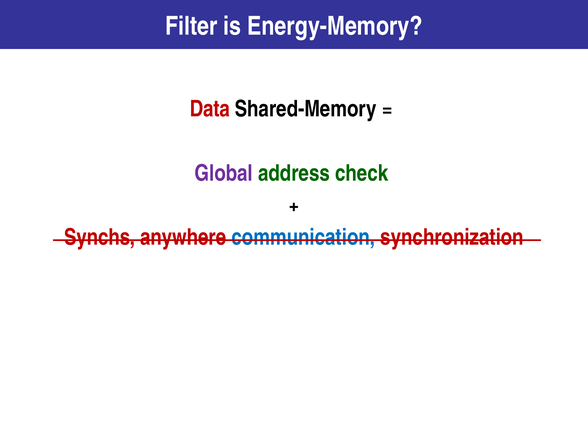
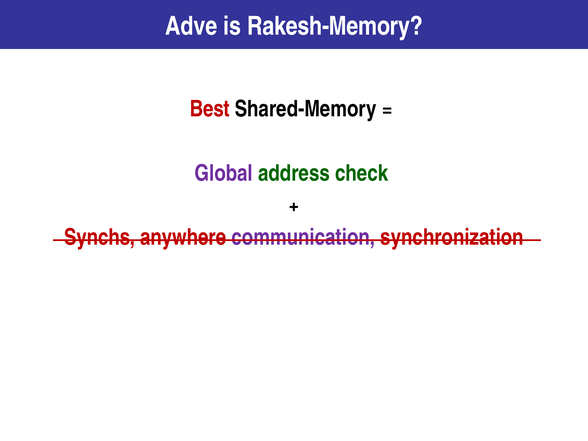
Filter: Filter -> Adve (191, 26)
Energy-Memory: Energy-Memory -> Rakesh-Memory (335, 26)
Data: Data -> Best (210, 109)
communication colour: blue -> purple (303, 237)
